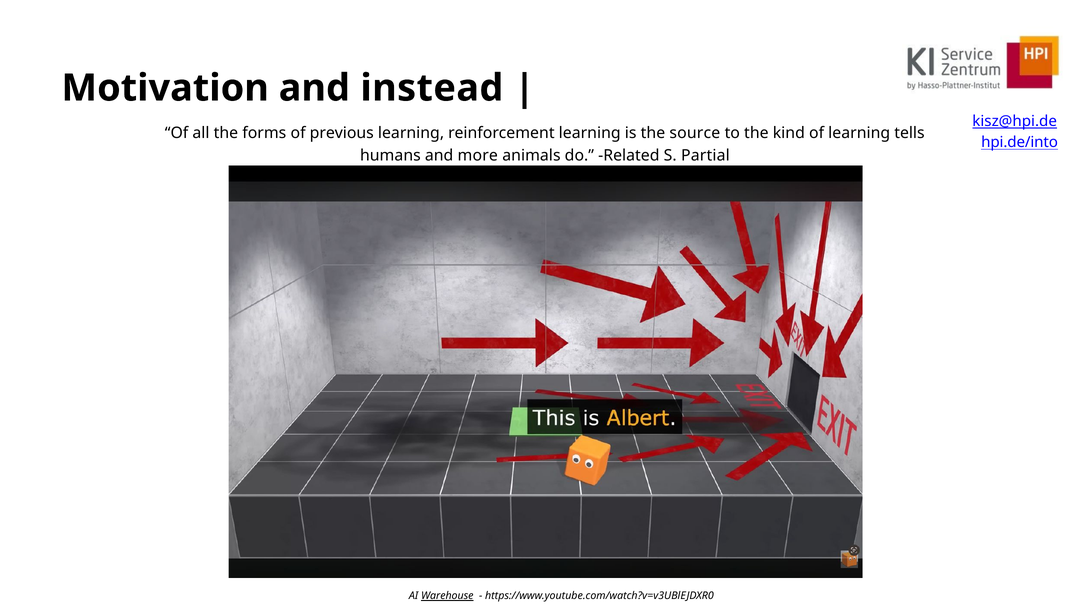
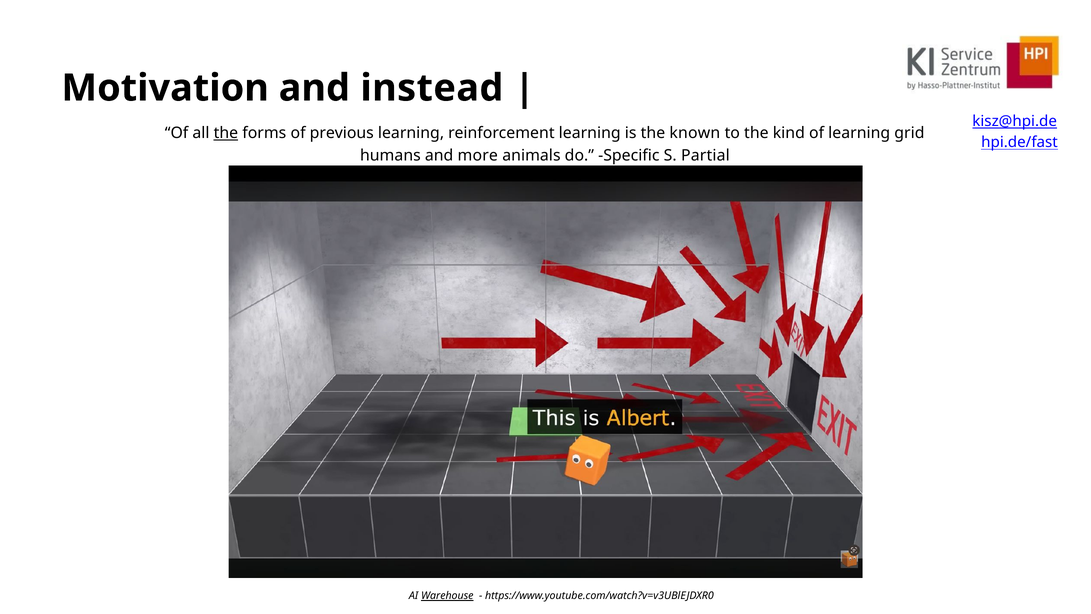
the underline: none -> present (226, 133)
source: source -> known (695, 133)
tells: tells -> grid (909, 133)
hpi.de/into: hpi.de/into -> hpi.de/fast (1020, 142)
Related: Related -> Specific (629, 155)
